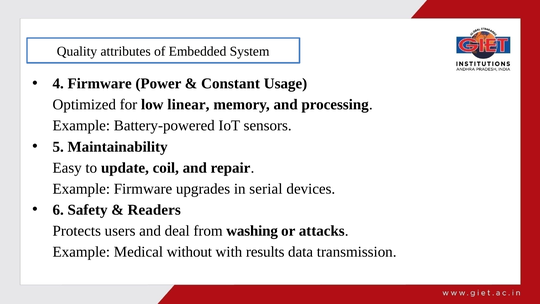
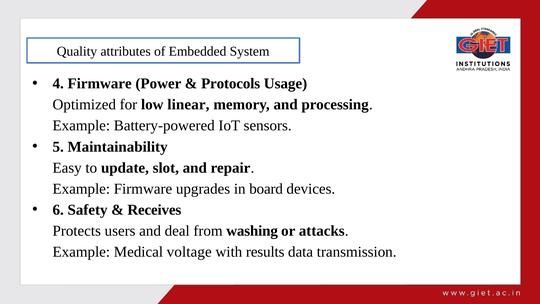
Constant: Constant -> Protocols (231, 84)
coil: coil -> slot (166, 168)
serial: serial -> board (266, 189)
Readers: Readers -> Receives (154, 210)
without: without -> voltage (189, 252)
